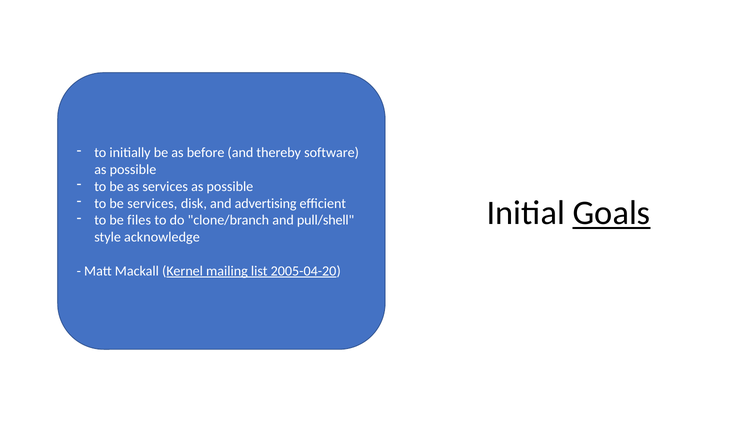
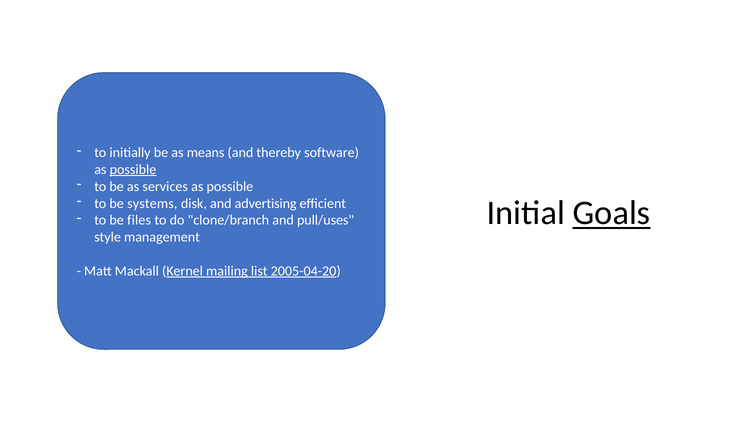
before: before -> means (206, 153)
possible underline: none -> present (133, 170)
be services: services -> systems (152, 204)
pull/shell: pull/shell -> pull/uses (326, 220)
acknowledge: acknowledge -> management (162, 237)
